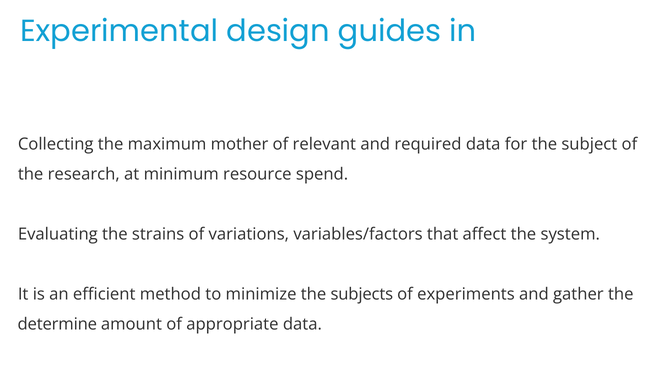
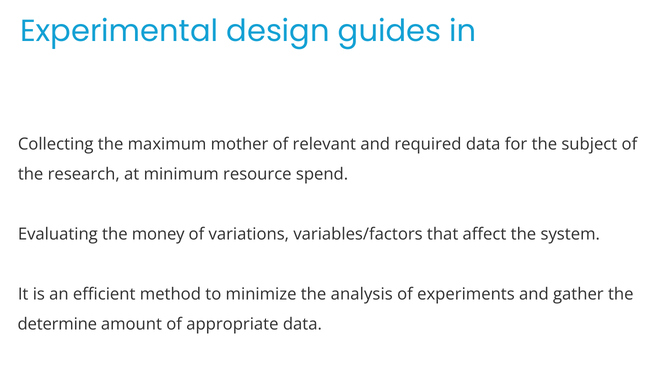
strains: strains -> money (158, 235)
subjects: subjects -> analysis (362, 295)
